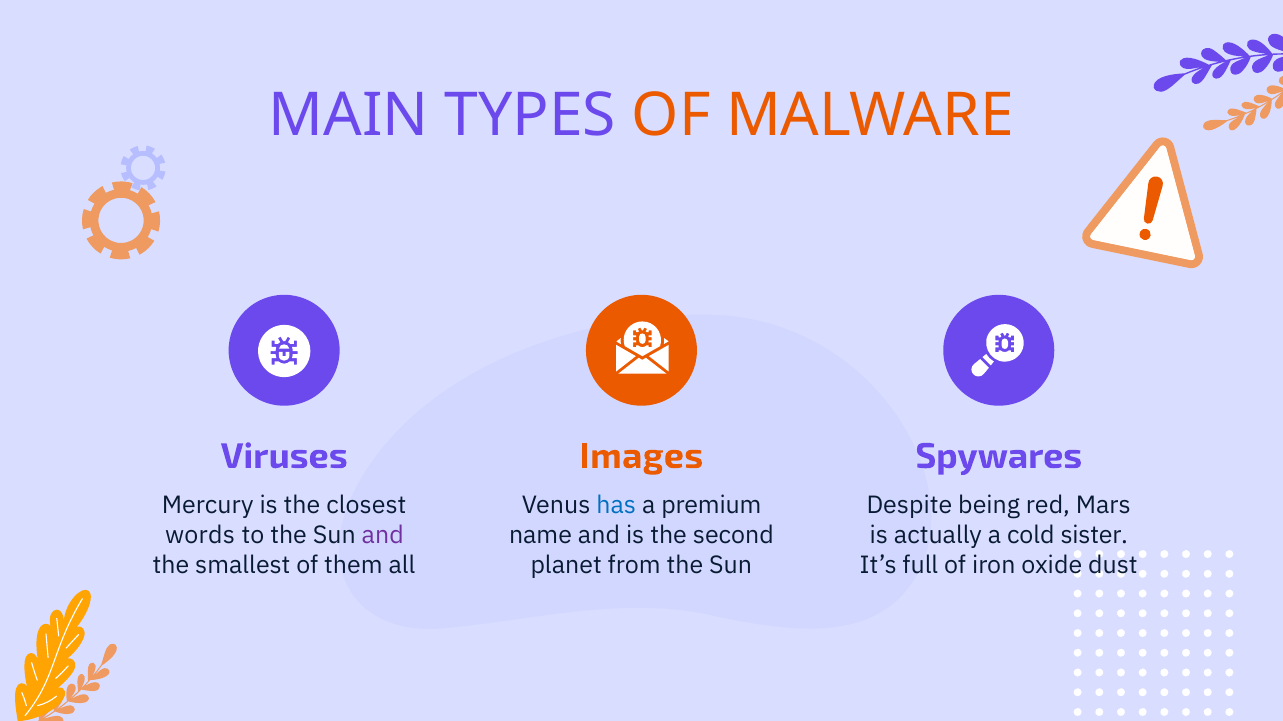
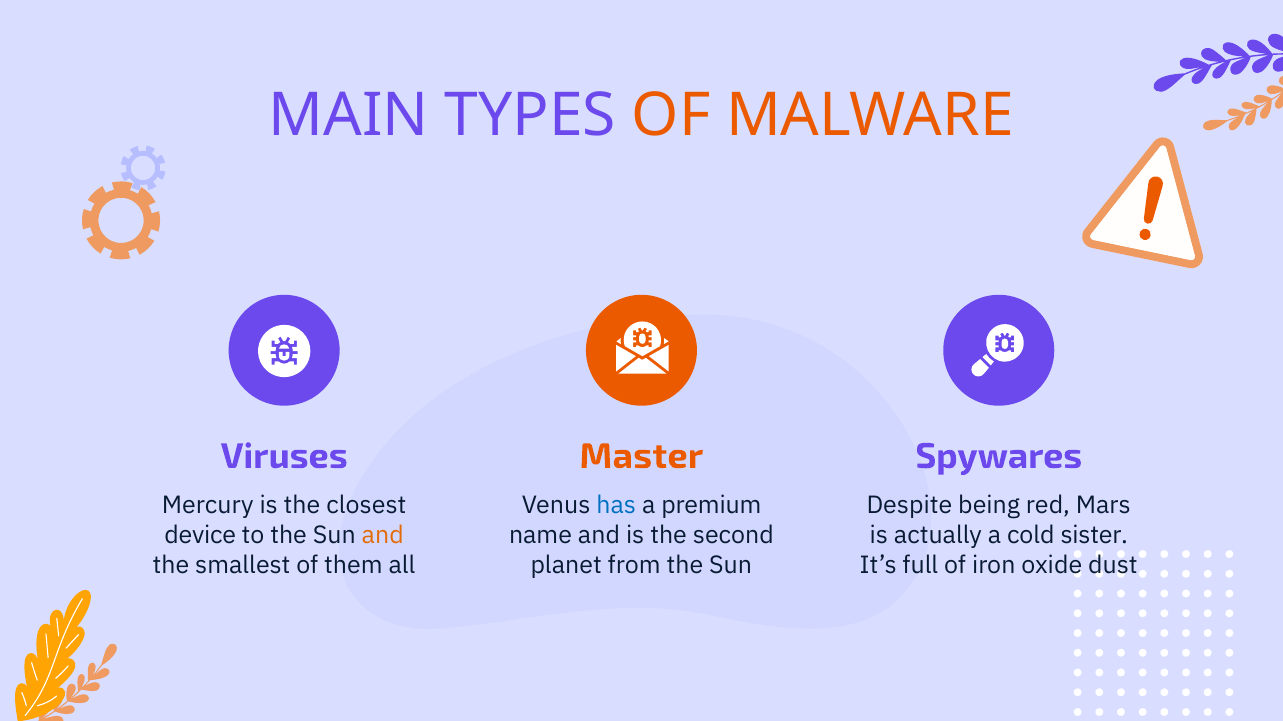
Images: Images -> Master (641, 457)
words: words -> device (200, 536)
and colour: purple -> orange (383, 536)
